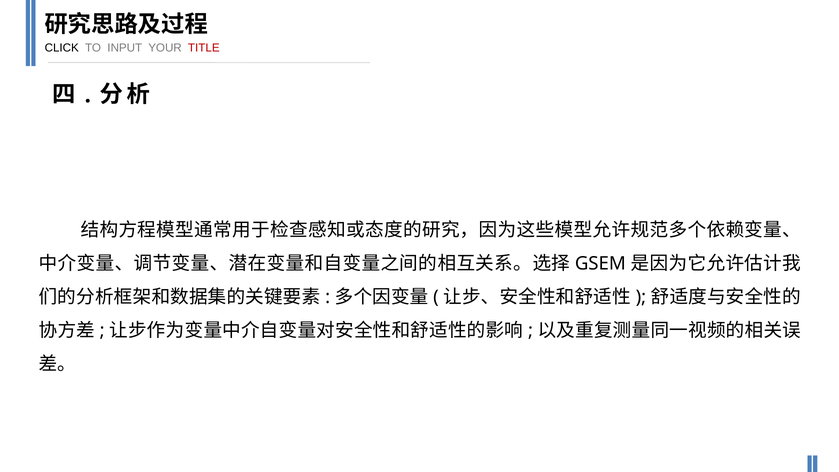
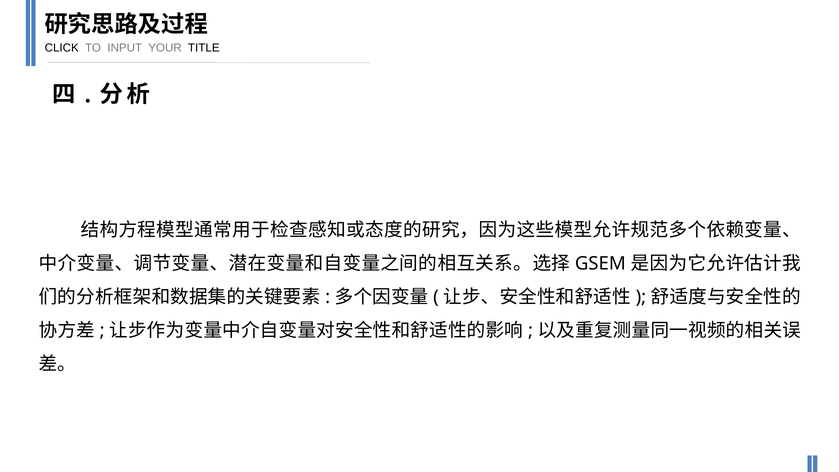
TITLE colour: red -> black (204, 48)
